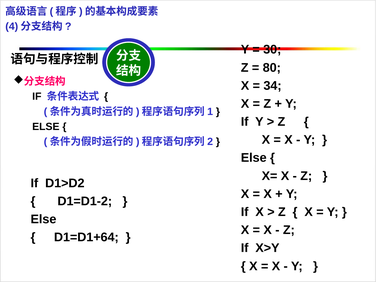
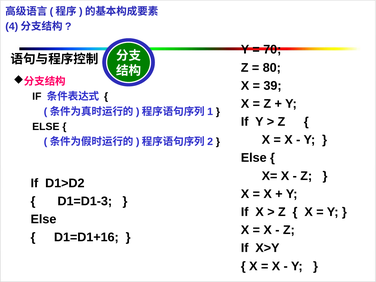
30: 30 -> 70 (272, 50)
34: 34 -> 39 (273, 86)
D1=D1-2: D1=D1-2 -> D1=D1-3 (85, 201)
D1=D1+64: D1=D1+64 -> D1=D1+16 (86, 237)
